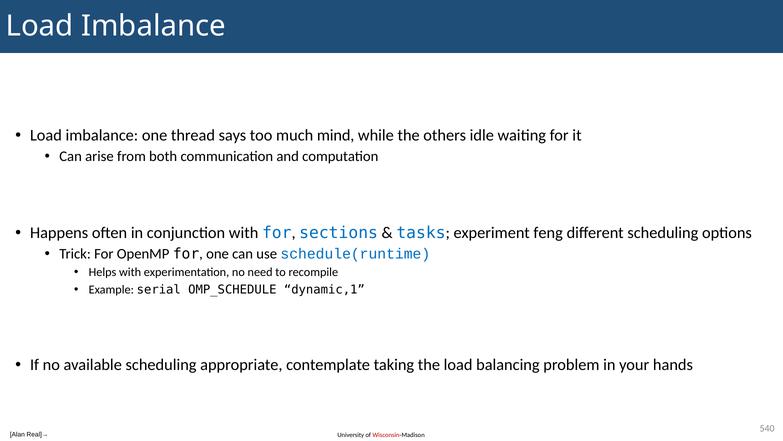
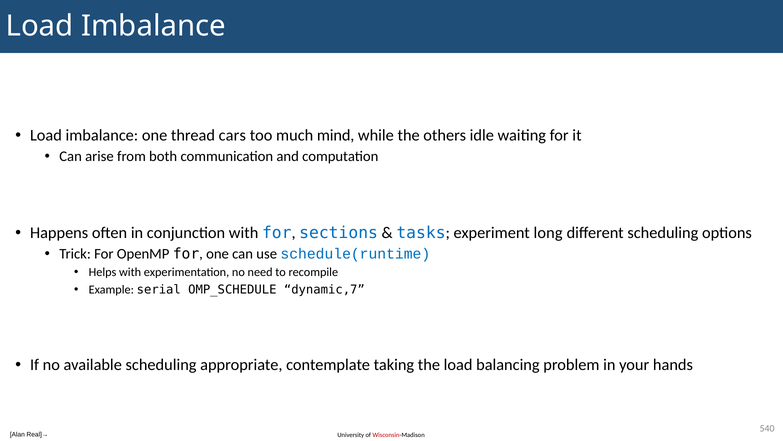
says: says -> cars (232, 135)
feng: feng -> long (548, 233)
dynamic,1: dynamic,1 -> dynamic,7 (324, 289)
